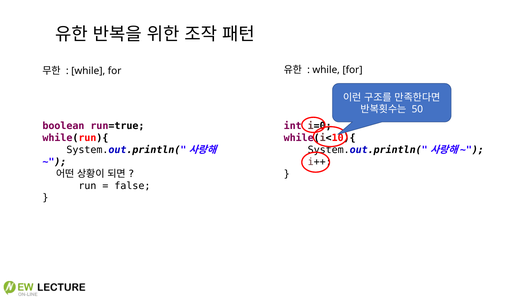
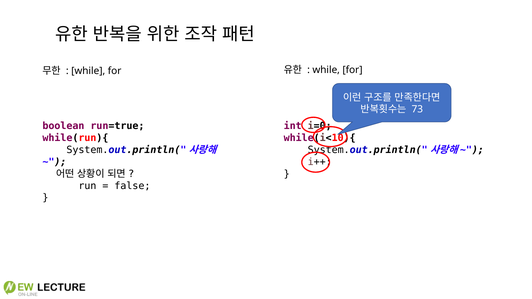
50: 50 -> 73 (417, 109)
